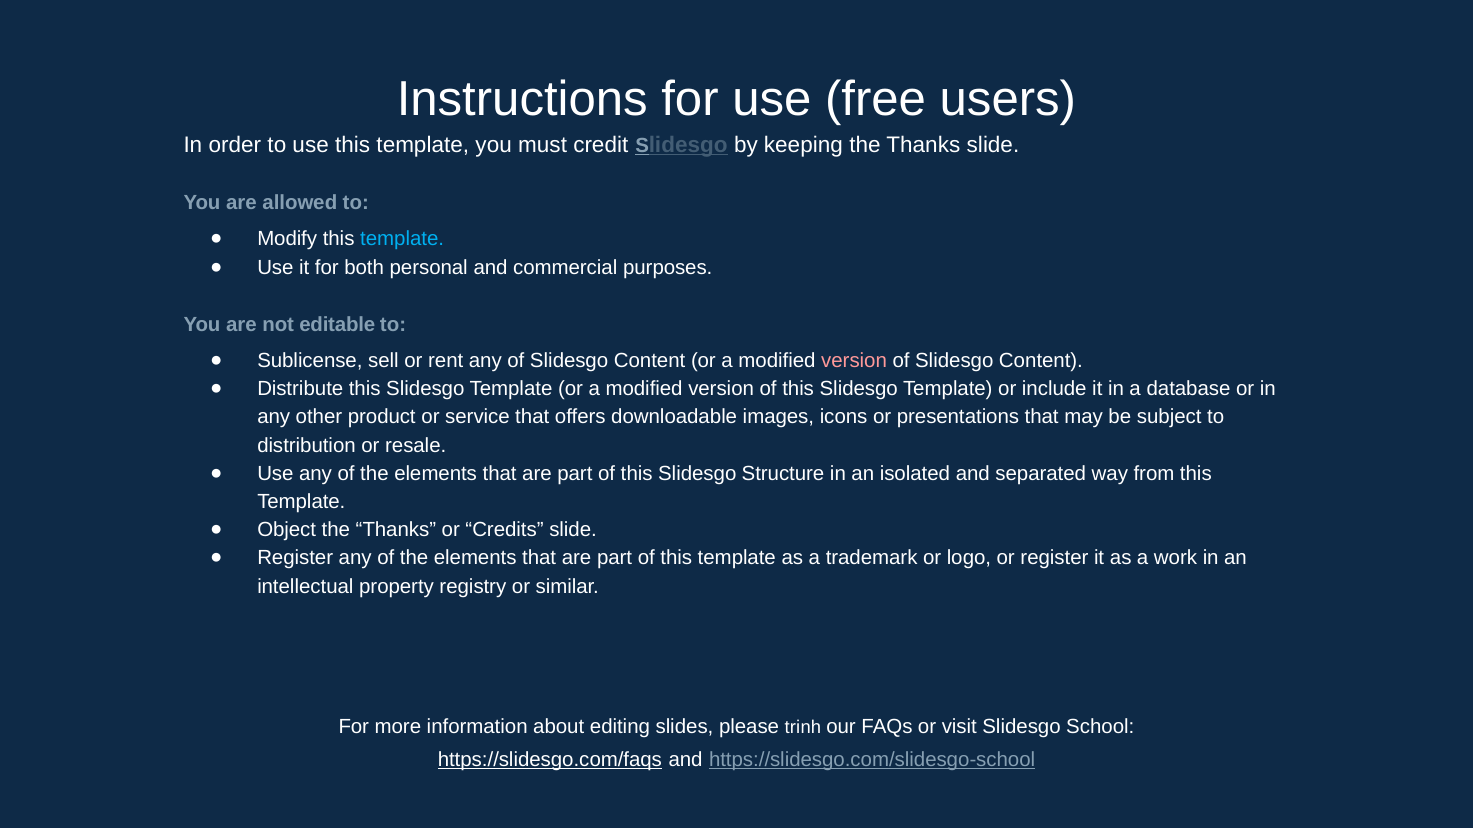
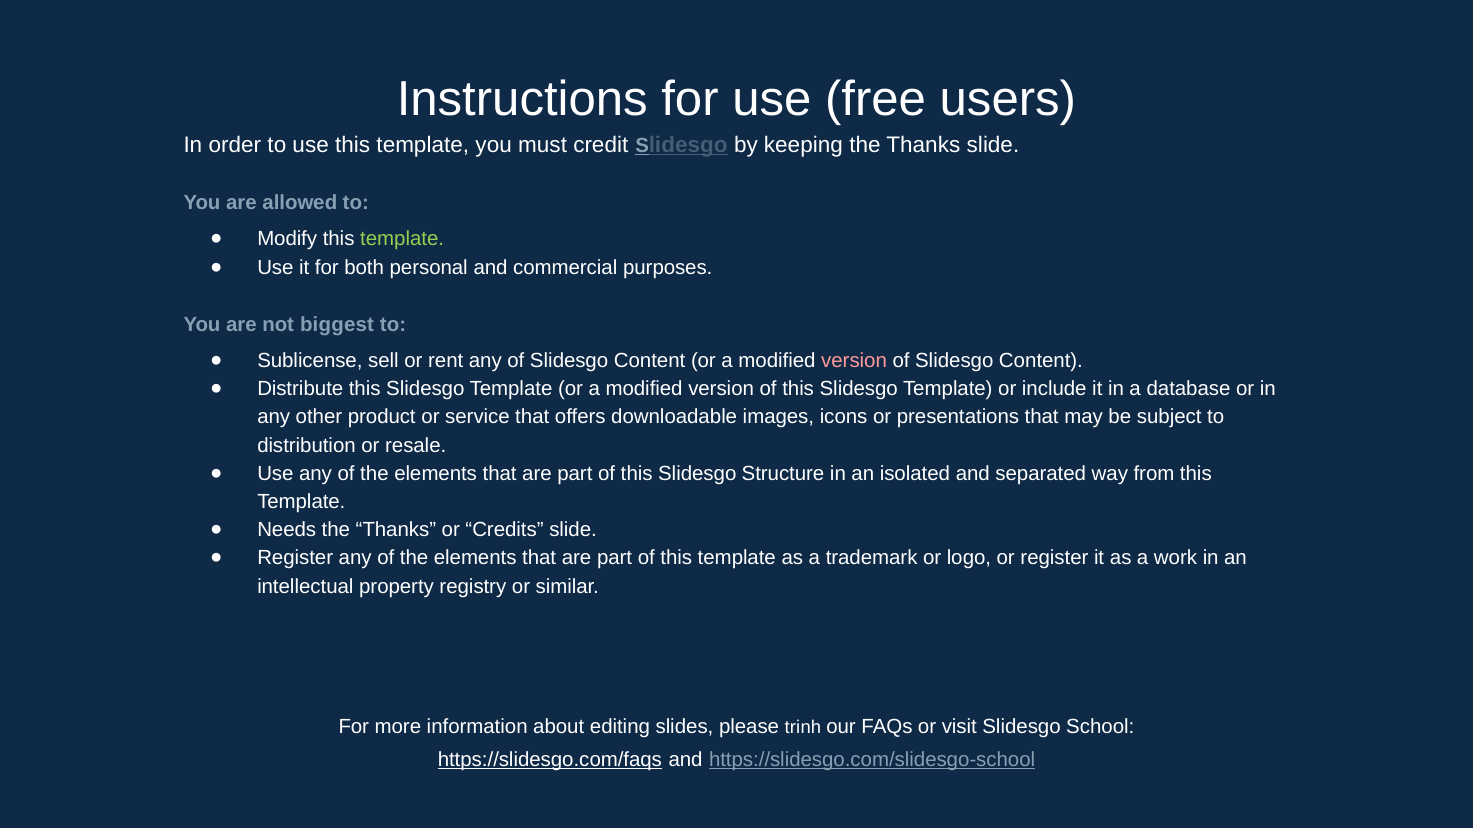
template colour: light blue -> light green (402, 239)
editable: editable -> biggest (337, 324)
Object: Object -> Needs (287, 530)
